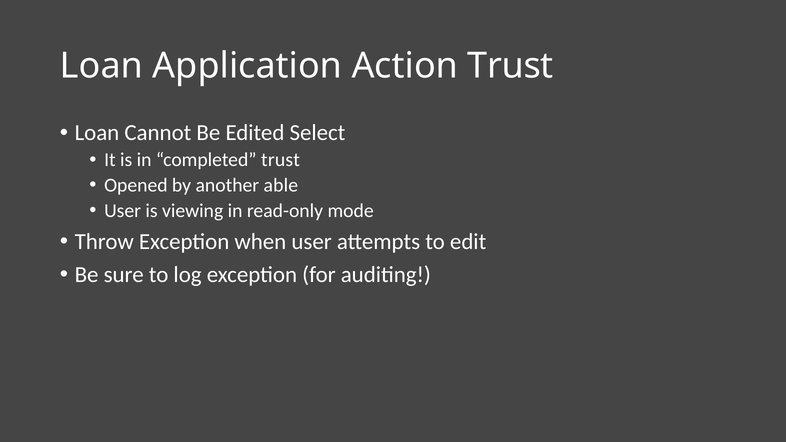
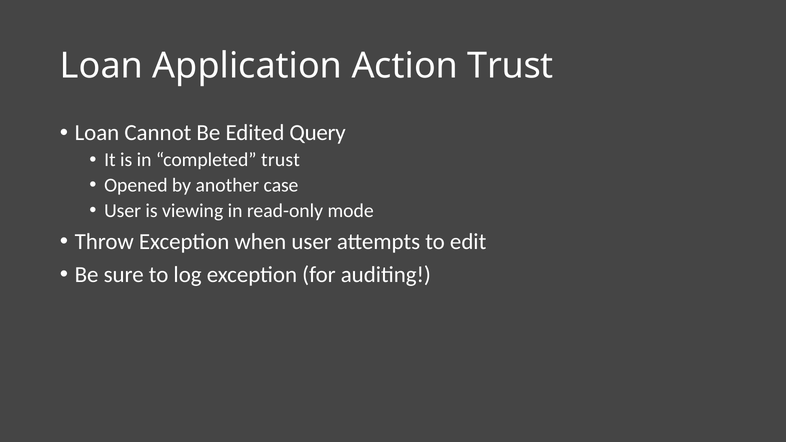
Select: Select -> Query (318, 133)
able: able -> case (281, 185)
